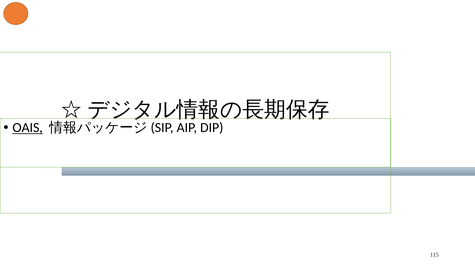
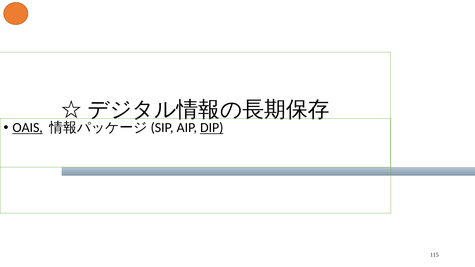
DIP underline: none -> present (212, 128)
